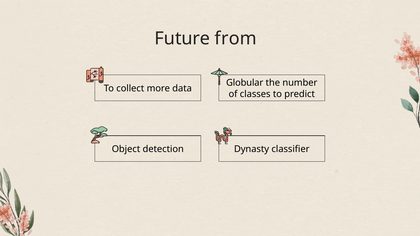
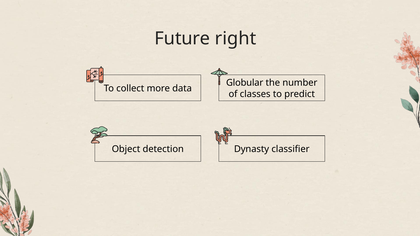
from: from -> right (236, 39)
